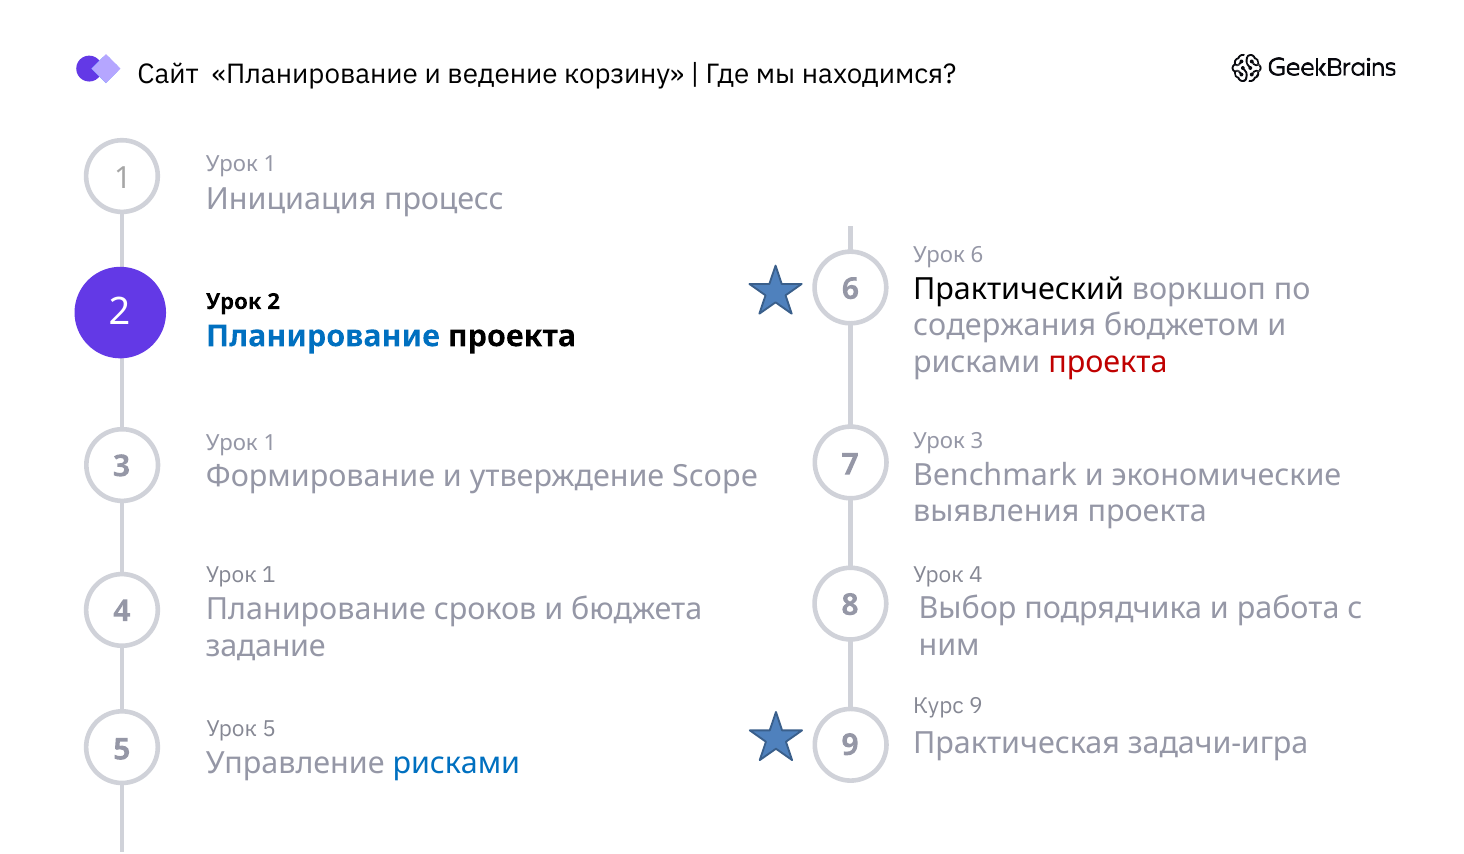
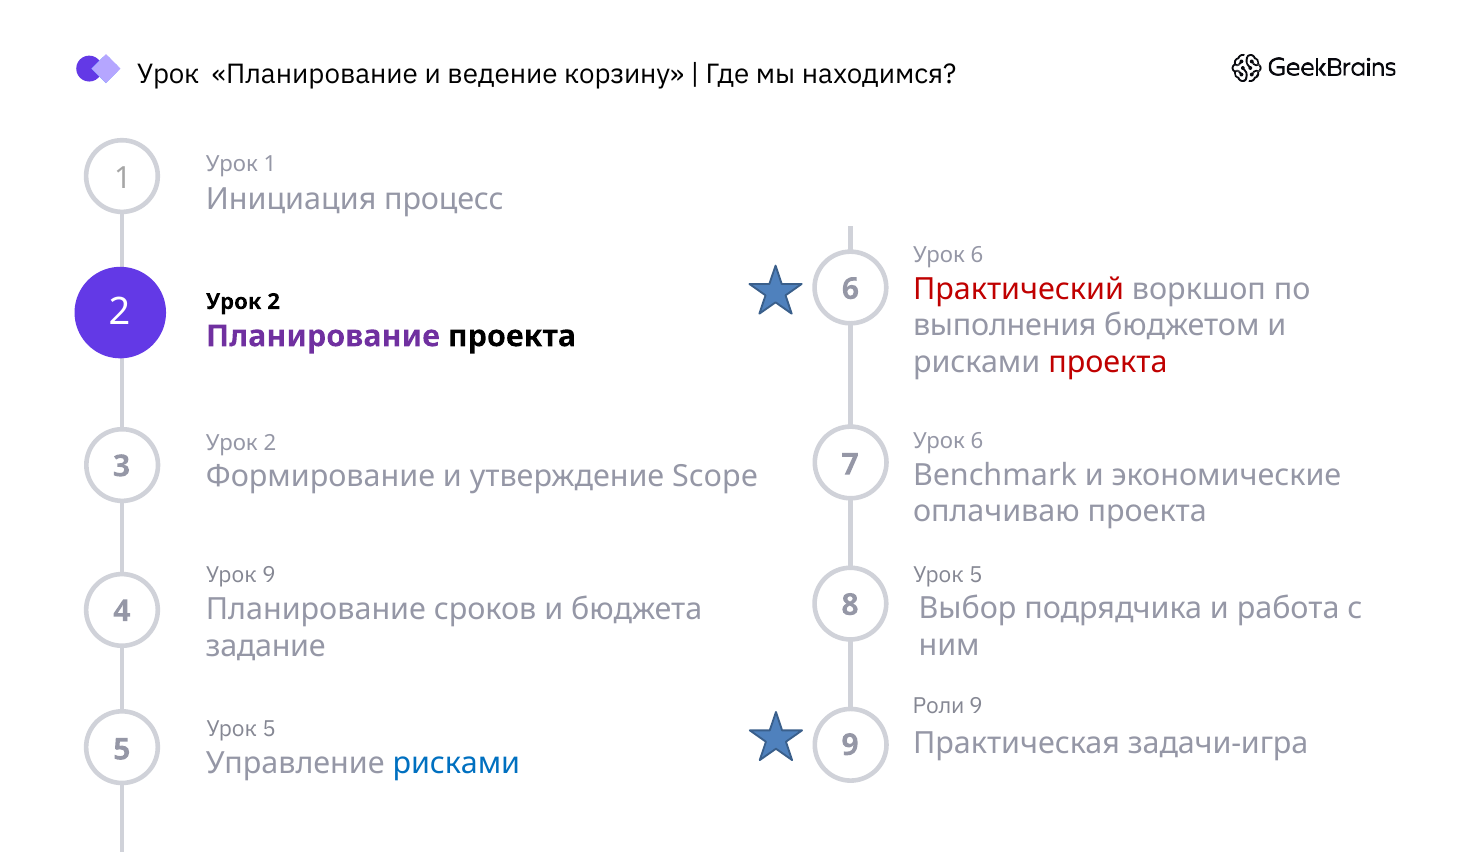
Сайт: Сайт -> Урок (168, 74)
Практический colour: black -> red (1019, 289)
содержания: содержания -> выполнения (1005, 326)
Планирование colour: blue -> purple (323, 336)
3: 3 -> 6 (977, 441)
1: 1 -> 2 (270, 443)
выявления: выявления -> оплачиваю (996, 512)
1: 1 -> 9 (269, 575)
4: 4 -> 5 (976, 575)
Курс: Курс -> Роли (939, 706)
